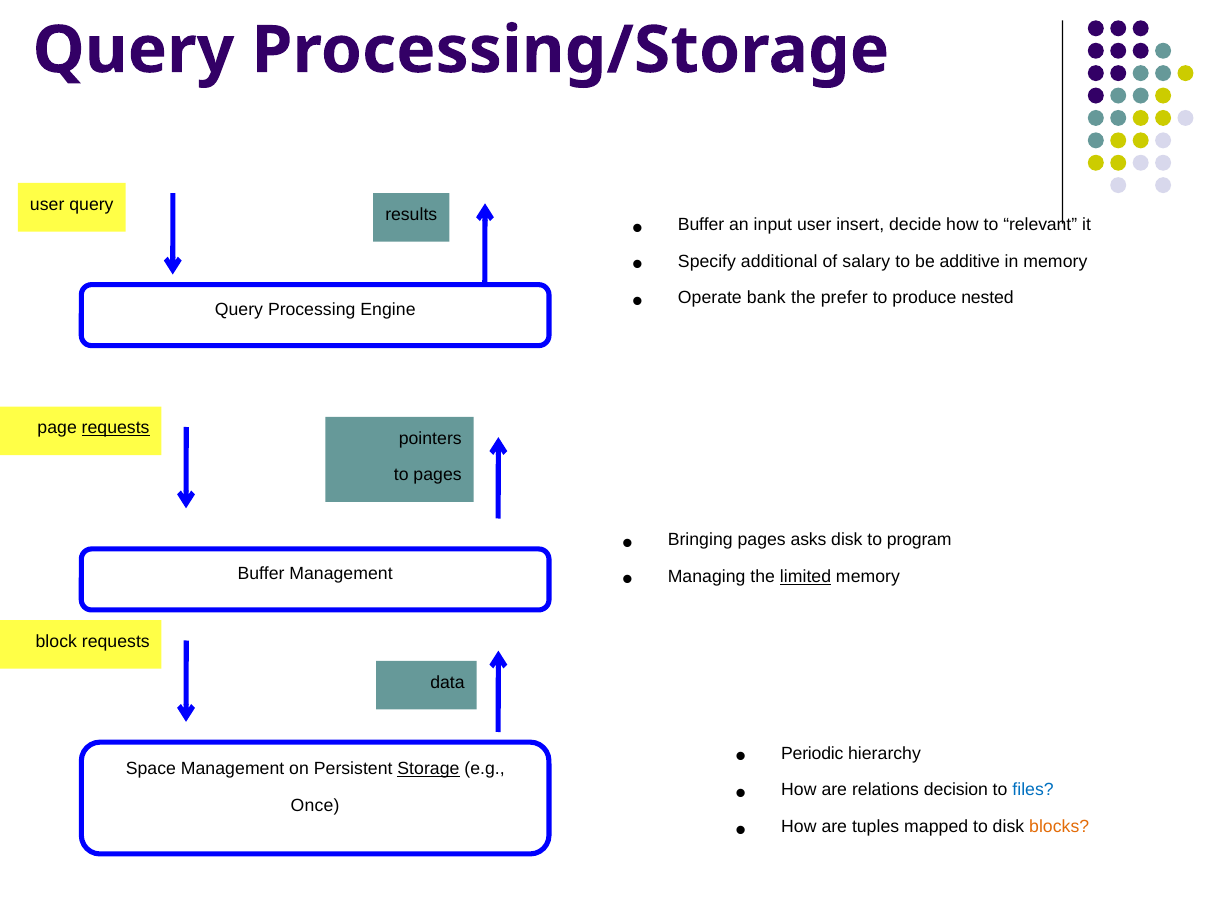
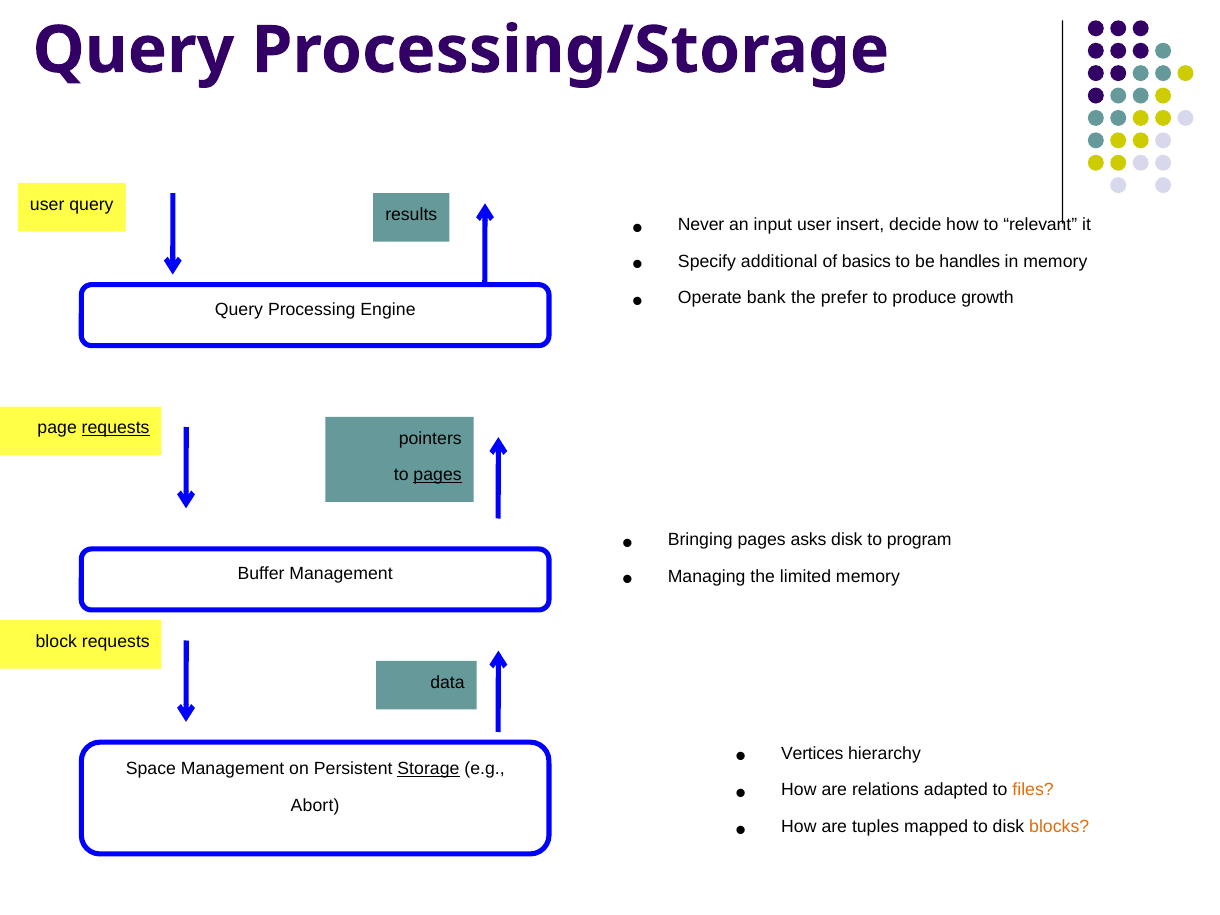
Buffer: Buffer -> Never (701, 225)
salary: salary -> basics (866, 261)
additive: additive -> handles (970, 261)
nested: nested -> growth (987, 298)
pages underline: none -> present (438, 475)
limited underline: present -> none (806, 577)
Periodic: Periodic -> Vertices (812, 754)
decision: decision -> adapted (956, 790)
files colour: blue -> orange (1033, 790)
Once: Once -> Abort (315, 806)
